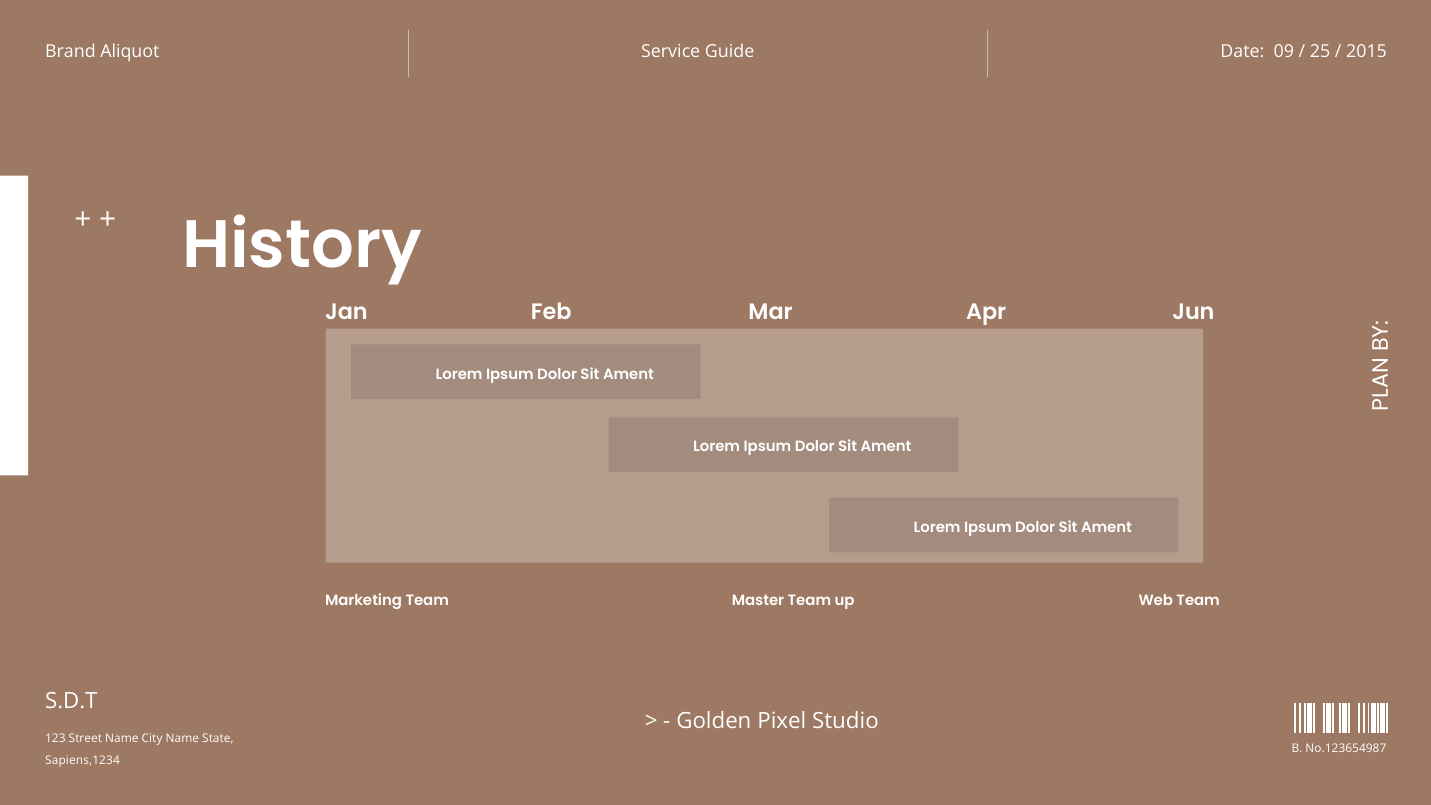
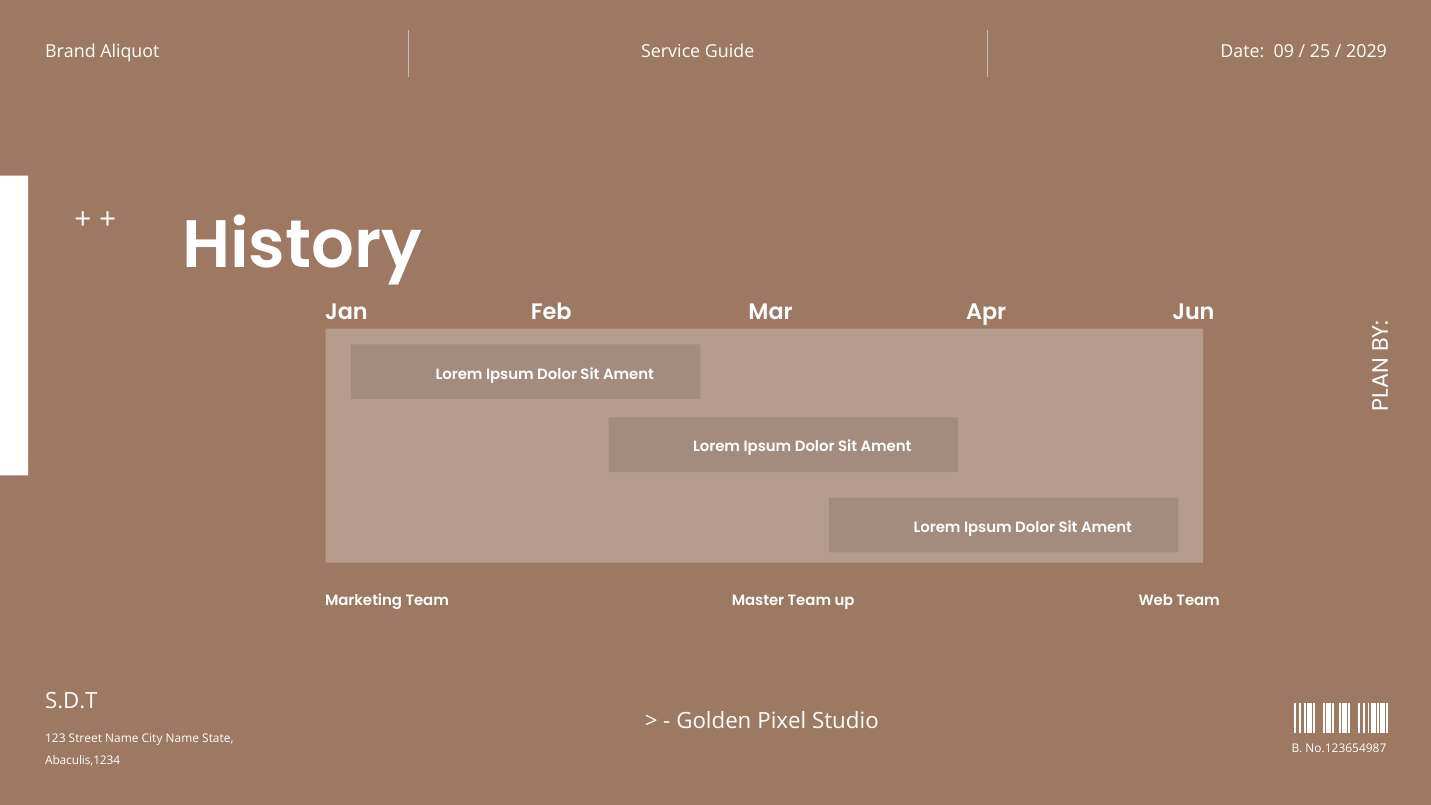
2015: 2015 -> 2029 (1367, 51)
Sapiens,1234: Sapiens,1234 -> Abaculis,1234 (83, 760)
